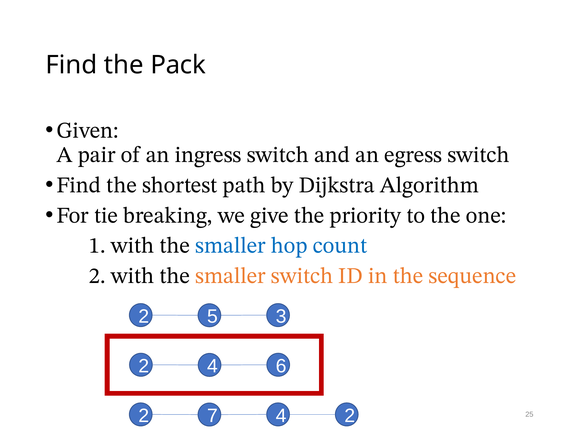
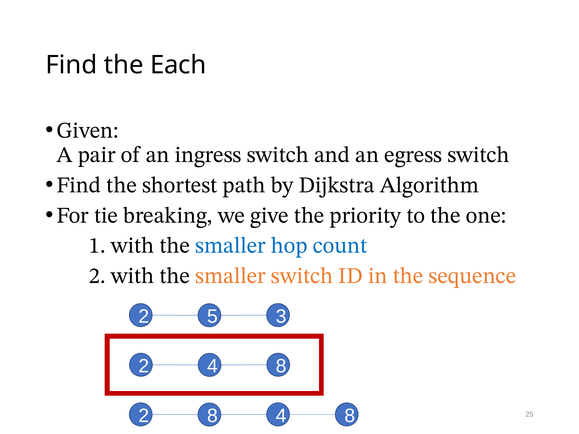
Pack: Pack -> Each (178, 65)
2 4 6: 6 -> 8 (281, 366)
2 7: 7 -> 8 (212, 416)
2: 2 -> 8 (350, 416)
